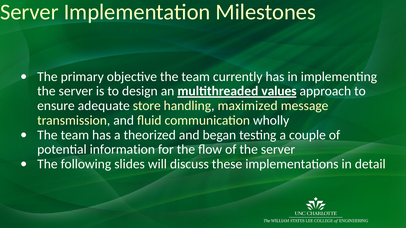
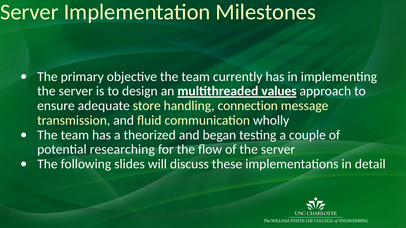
maximized: maximized -> connection (248, 106)
information: information -> researching (122, 150)
